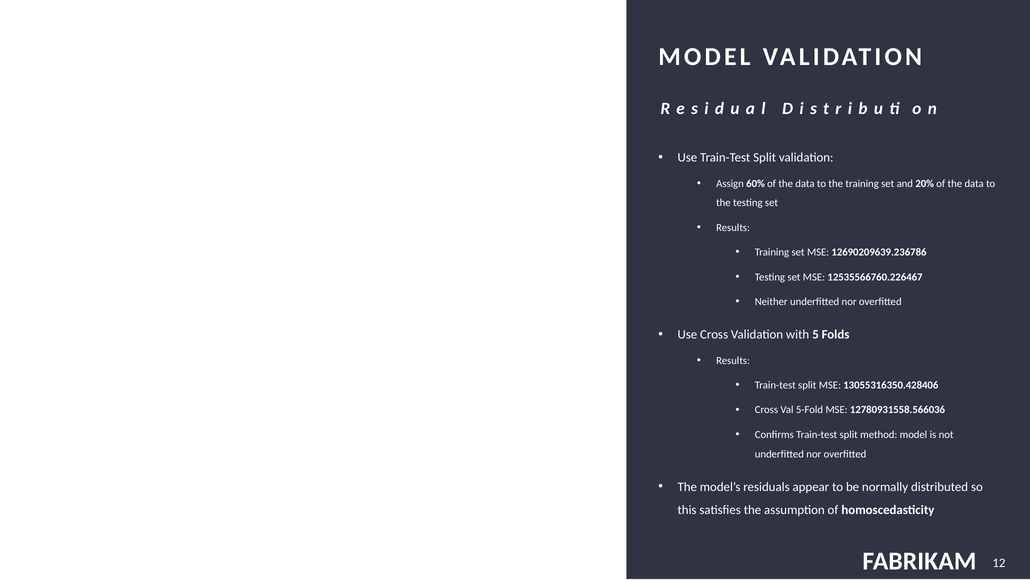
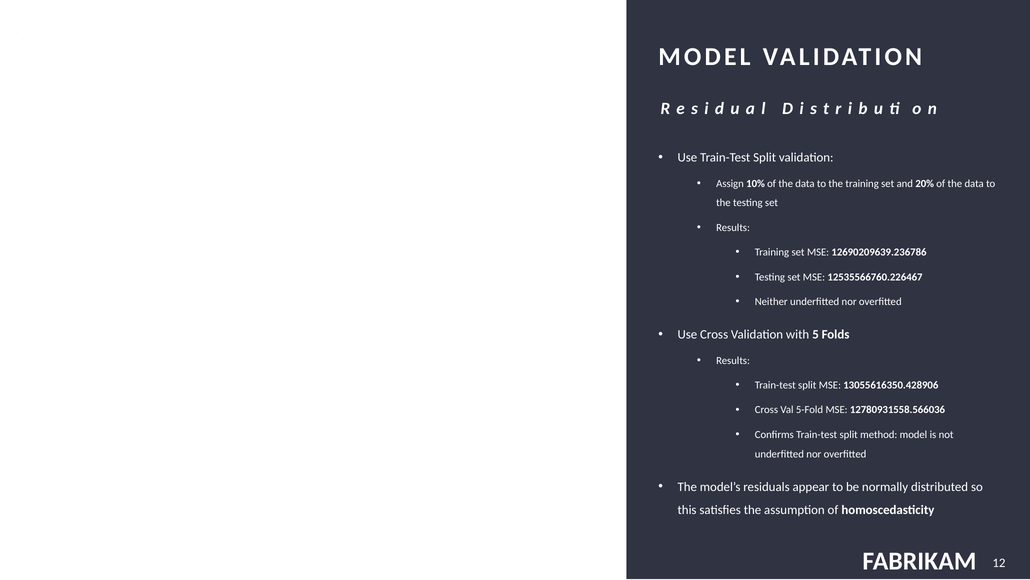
60%: 60% -> 10% (756, 183)
13055316350.428406: 13055316350.428406 -> 13055616350.428906 (891, 385)
